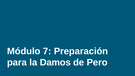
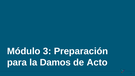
7: 7 -> 3 (47, 51)
Pero: Pero -> Acto (97, 62)
